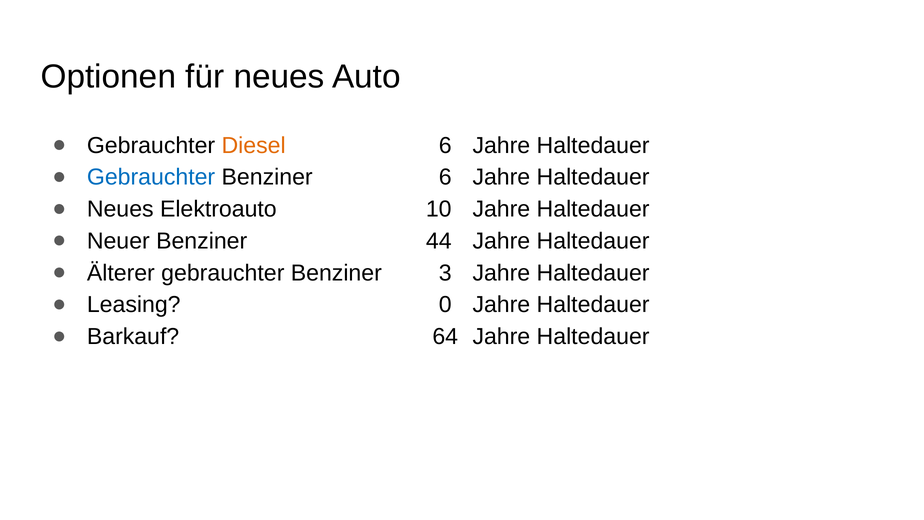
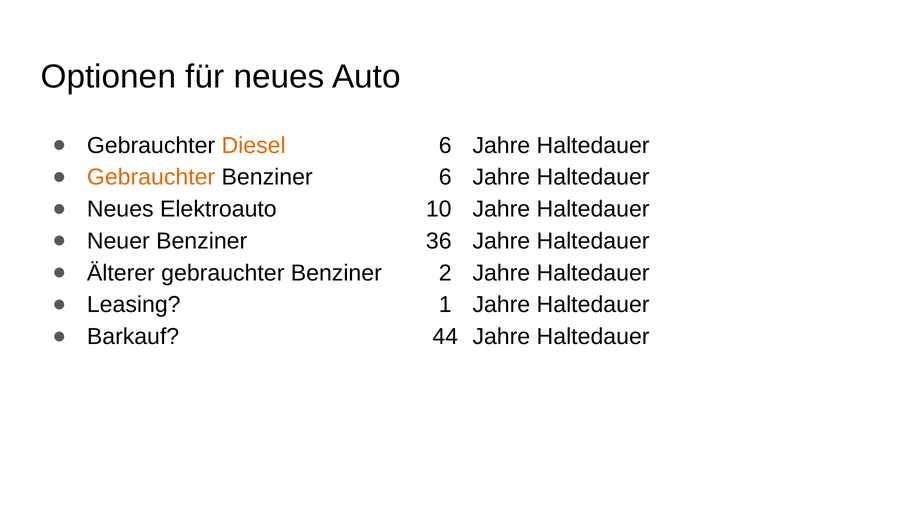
Gebrauchter colour: blue -> orange (151, 177)
44: 44 -> 36 (439, 241)
3: 3 -> 2 (445, 273)
0: 0 -> 1 (445, 305)
64: 64 -> 44 (445, 337)
